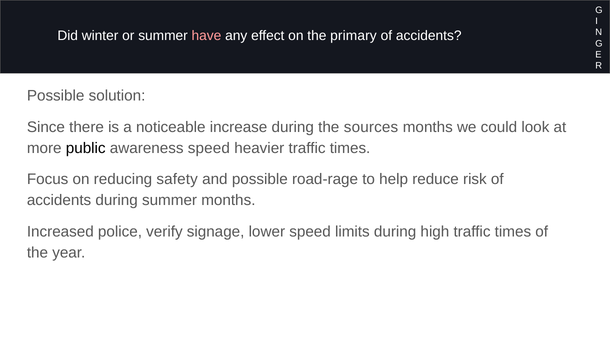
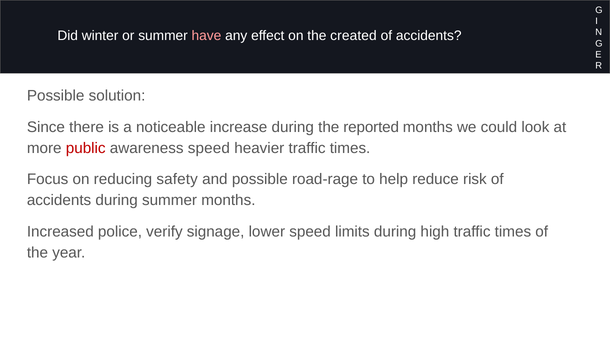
primary: primary -> created (353, 36)
sources: sources -> reported (371, 127)
public colour: black -> red (86, 148)
